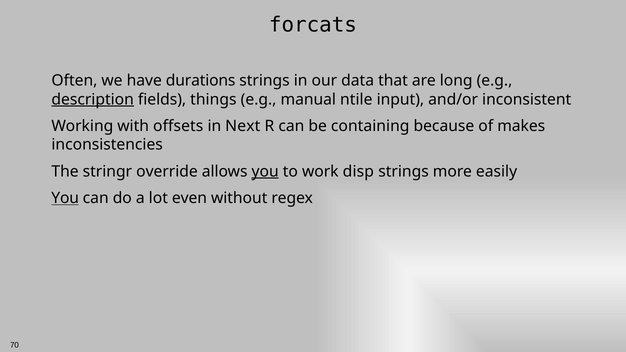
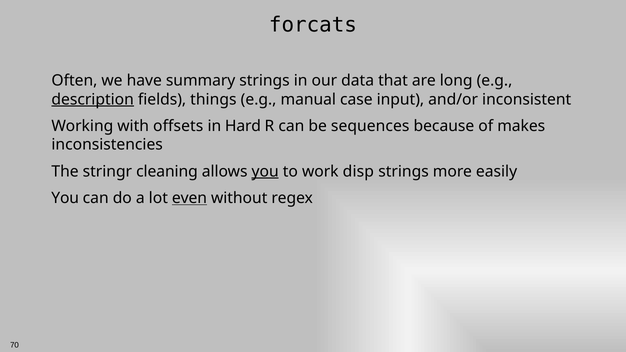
durations: durations -> summary (201, 81)
ntile: ntile -> case (356, 99)
Next: Next -> Hard (243, 126)
containing: containing -> sequences (370, 126)
override: override -> cleaning (167, 171)
You underline: present -> none (65, 198)
even underline: none -> present (190, 198)
